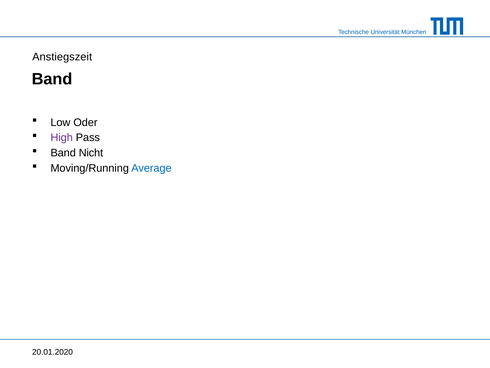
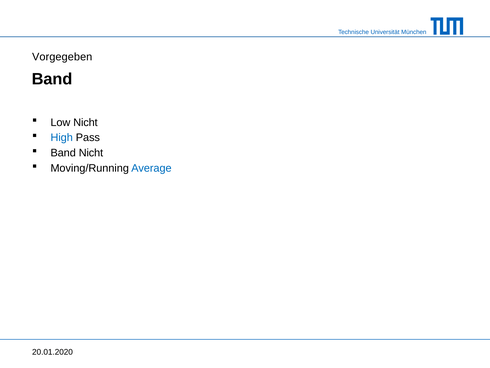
Anstiegszeit: Anstiegszeit -> Vorgegeben (62, 57)
Low Oder: Oder -> Nicht (85, 122)
High colour: purple -> blue (62, 138)
